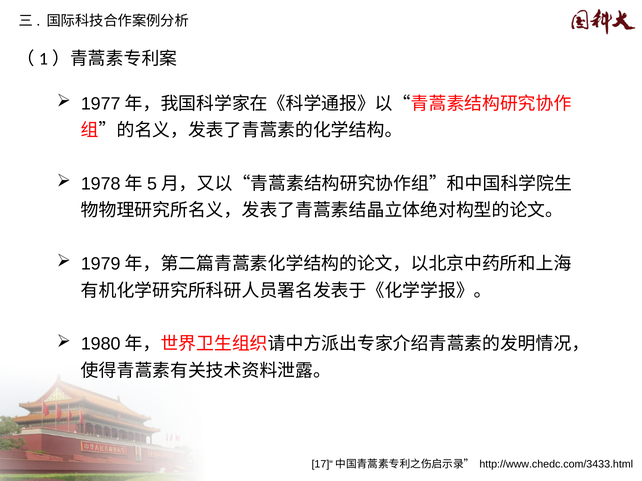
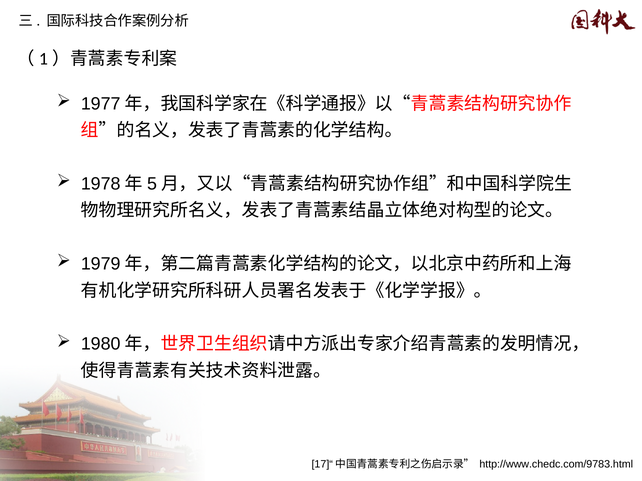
http://www.chedc.com/3433.html: http://www.chedc.com/3433.html -> http://www.chedc.com/9783.html (556, 465)
